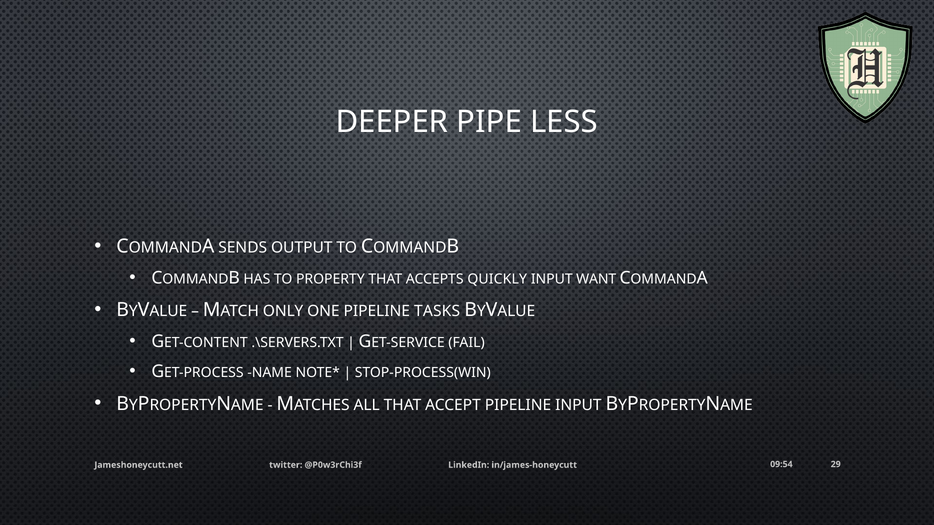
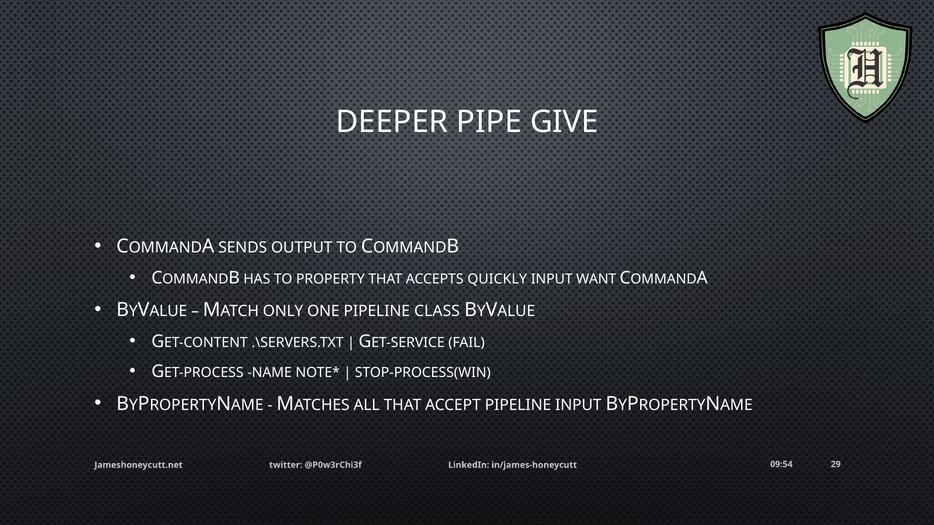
LESS: LESS -> GIVE (564, 122)
TASKS: TASKS -> CLASS (437, 311)
